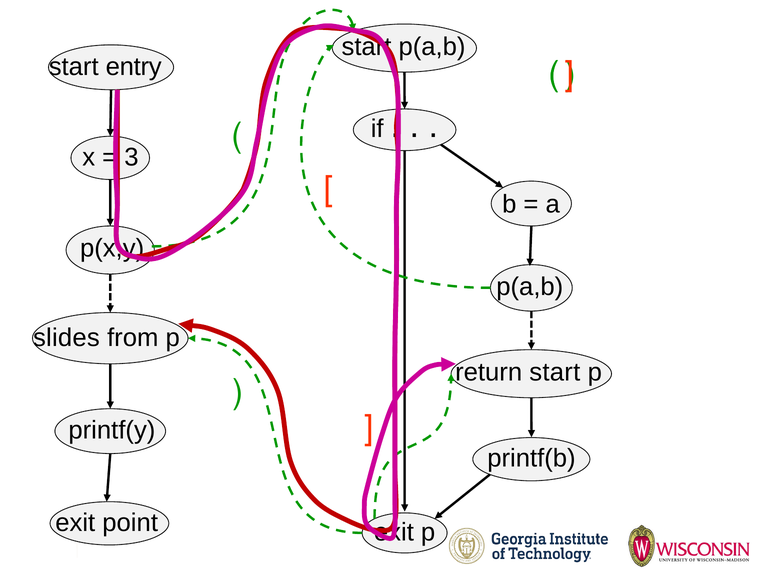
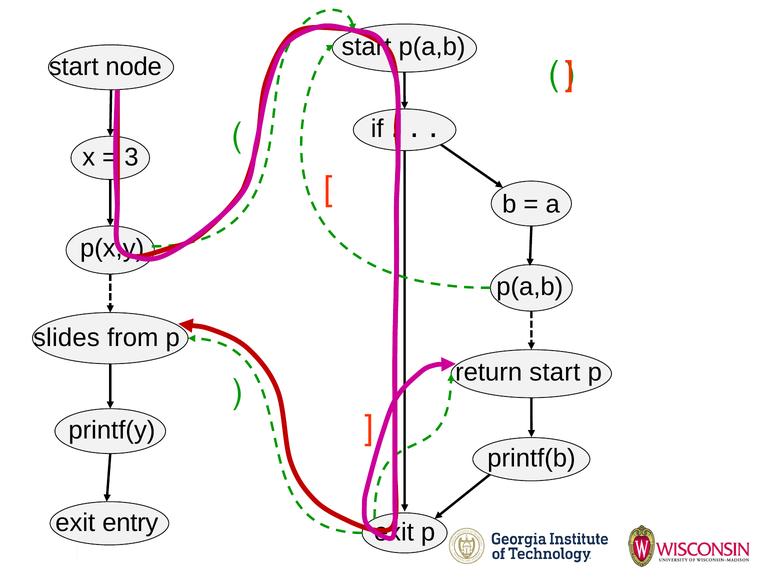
entry: entry -> node (134, 67)
point: point -> entry (130, 523)
